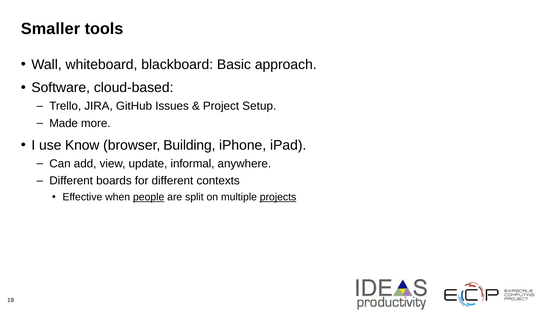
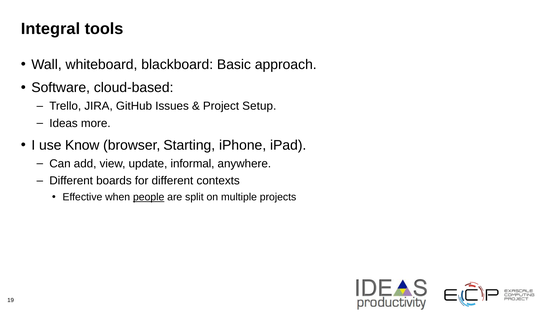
Smaller: Smaller -> Integral (50, 29)
Made: Made -> Ideas (64, 123)
Building: Building -> Starting (189, 145)
projects underline: present -> none (278, 197)
